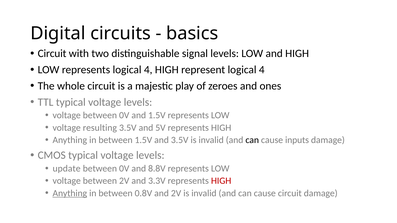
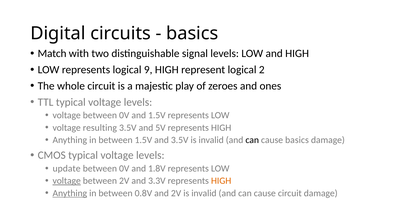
Circuit: Circuit -> Match (52, 54)
represents logical 4: 4 -> 9 (148, 70)
represent logical 4: 4 -> 2 (262, 70)
cause inputs: inputs -> basics (297, 140)
8.8V: 8.8V -> 1.8V (157, 169)
voltage underline: none -> present (67, 181)
HIGH colour: red -> orange (221, 181)
